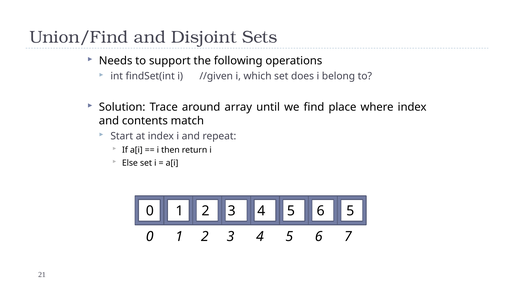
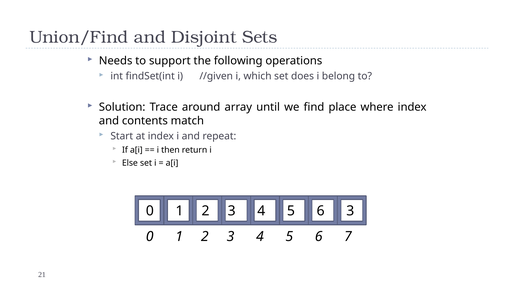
6 5: 5 -> 3 (350, 211)
